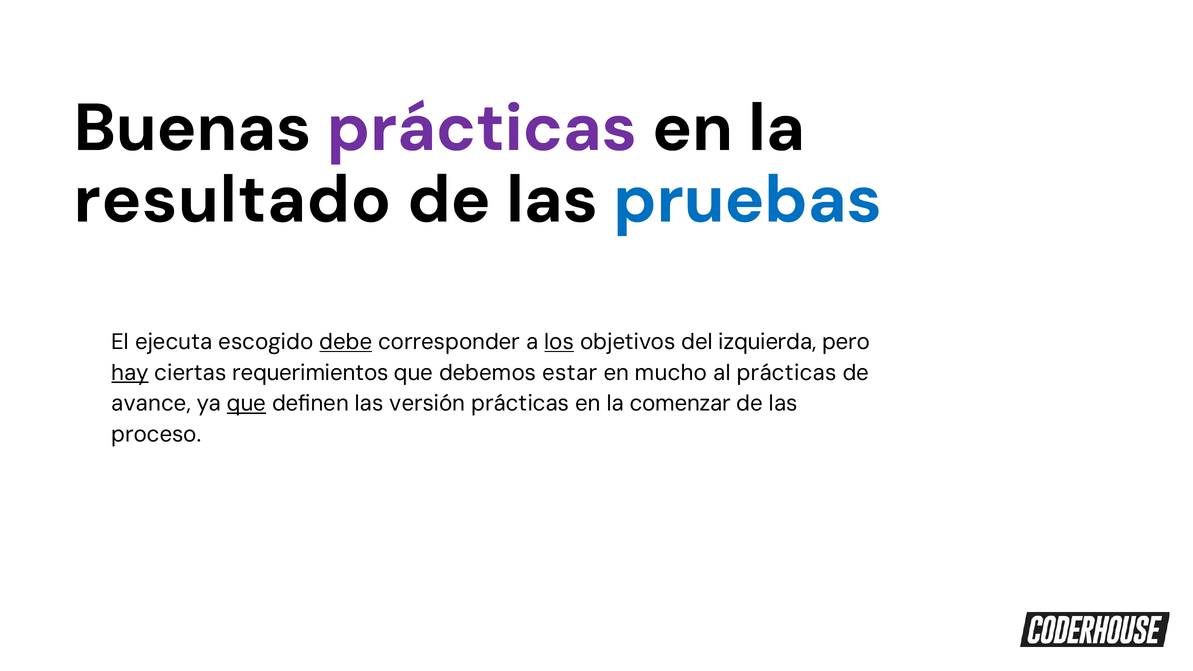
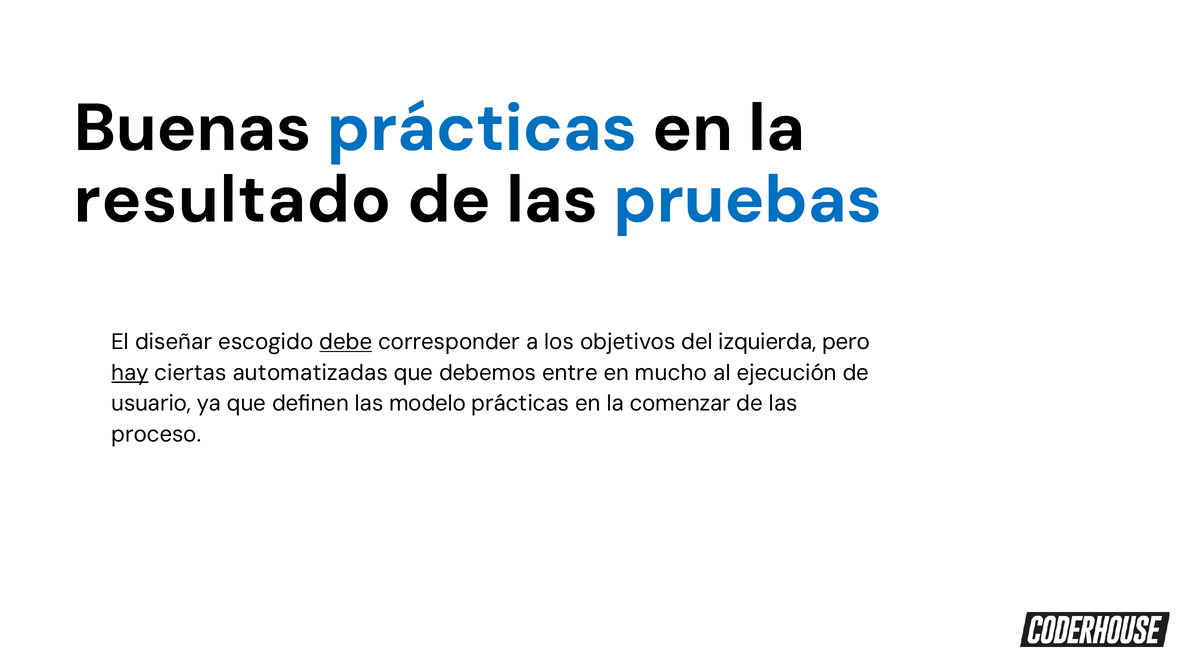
prácticas colour: purple -> blue (482, 128)
ejecuta: ejecuta -> diseñar (174, 342)
los underline: present -> none (559, 342)
requerimientos: requerimientos -> automatizadas (310, 373)
estar: estar -> entre (570, 373)
al prácticas: prácticas -> ejecución (787, 373)
avance: avance -> usuario (151, 404)
que underline: present -> none (246, 404)
versión: versión -> modelo (427, 404)
